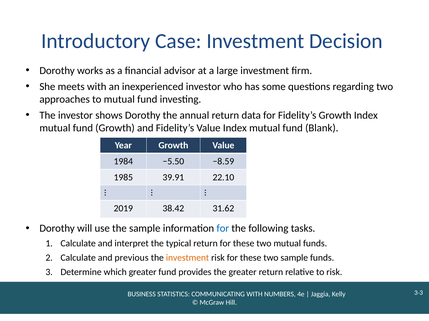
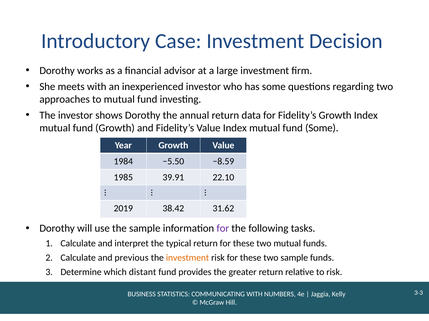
fund Blank: Blank -> Some (322, 128)
for colour: blue -> purple (223, 229)
which greater: greater -> distant (143, 273)
